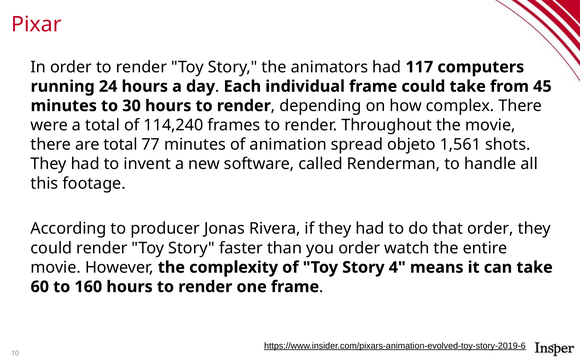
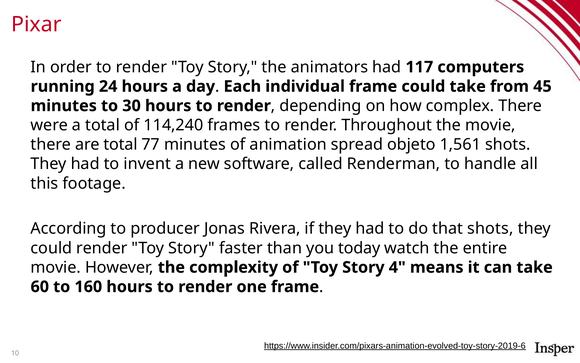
that order: order -> shots (490, 228)
you order: order -> today (359, 248)
